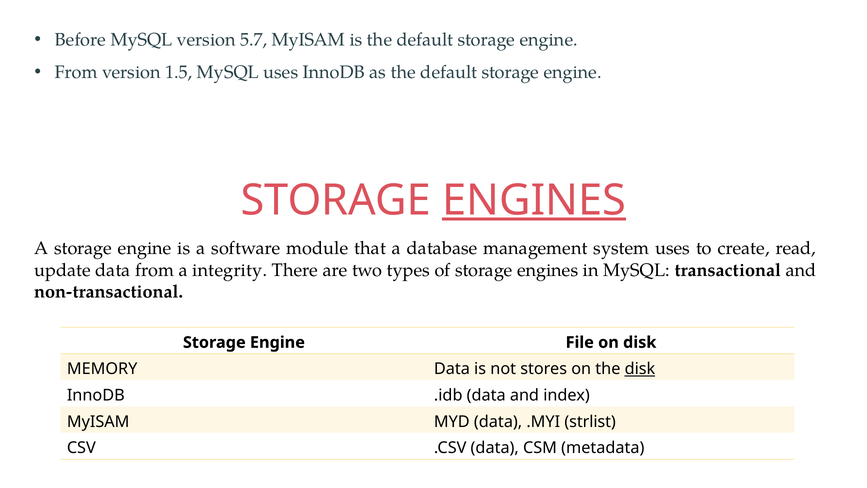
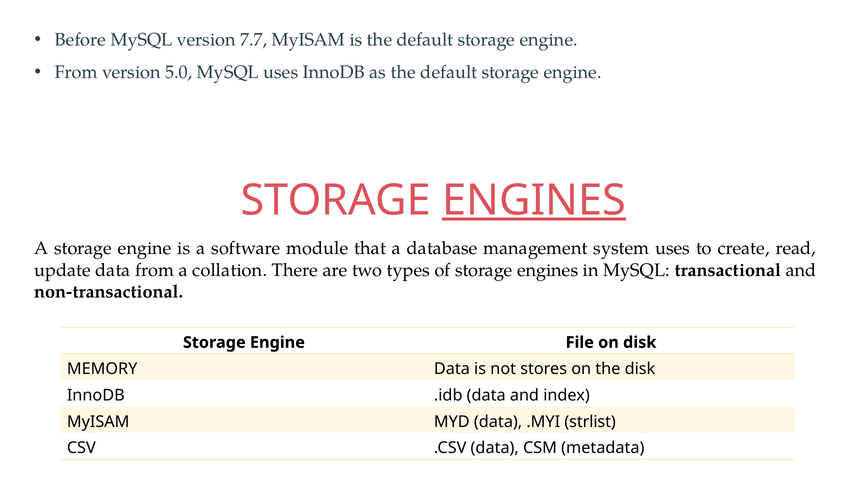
5.7: 5.7 -> 7.7 (254, 40)
1.5: 1.5 -> 5.0 (179, 72)
integrity: integrity -> collation (230, 270)
disk underline: present -> none (640, 369)
